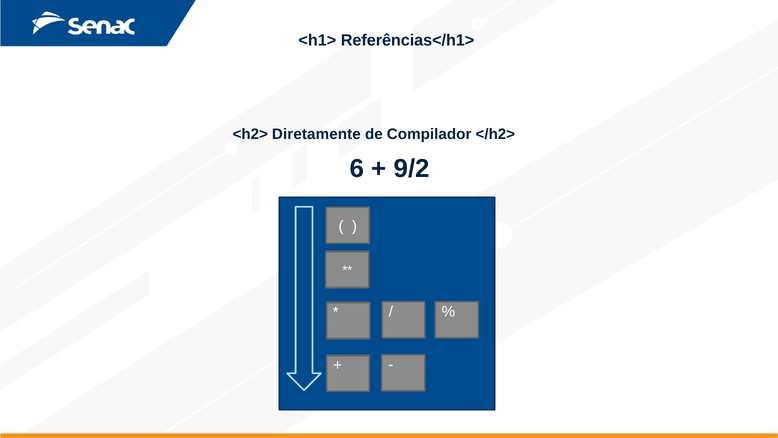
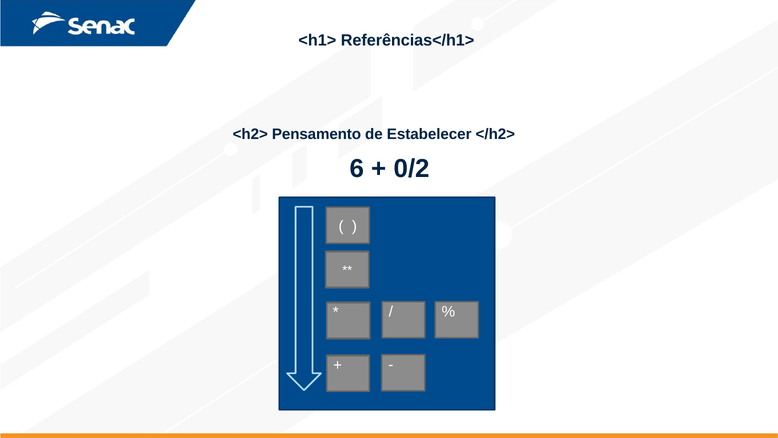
Diretamente: Diretamente -> Pensamento (316, 134)
Compilador: Compilador -> Estabelecer (429, 134)
9/2: 9/2 -> 0/2 (412, 169)
